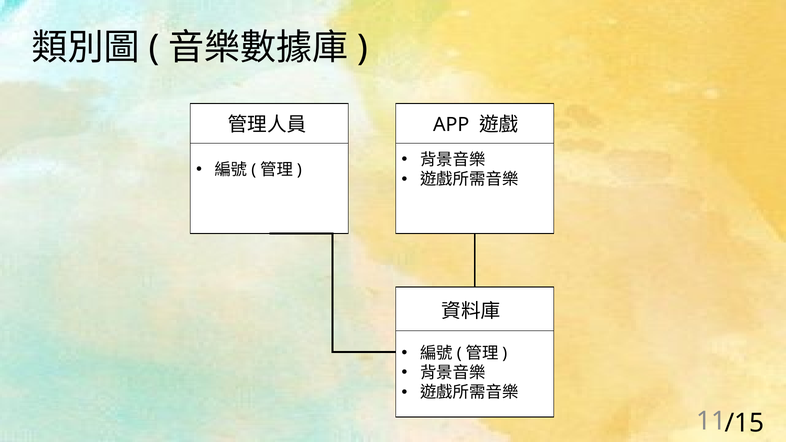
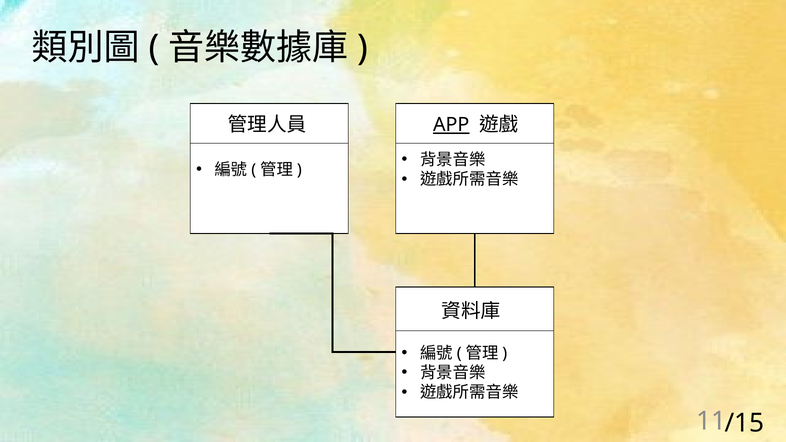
APP underline: none -> present (451, 125)
